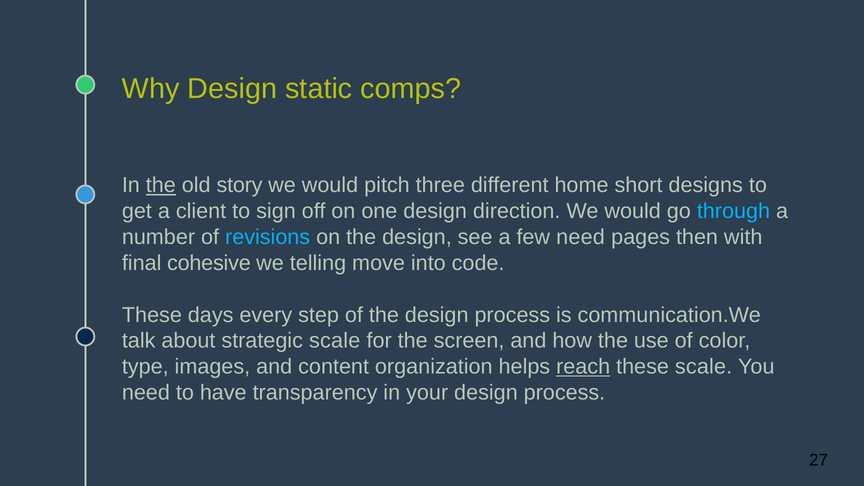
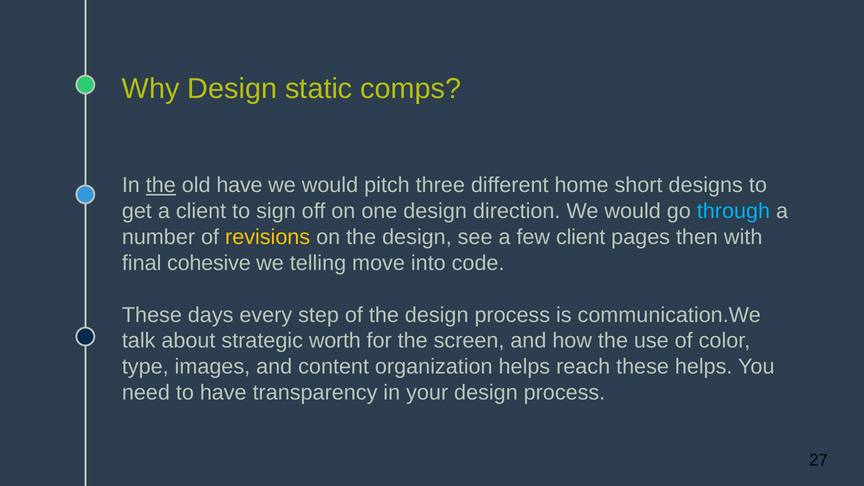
old story: story -> have (240, 185)
revisions colour: light blue -> yellow (268, 237)
few need: need -> client (581, 237)
strategic scale: scale -> worth (335, 341)
reach underline: present -> none (583, 367)
these scale: scale -> helps (704, 367)
